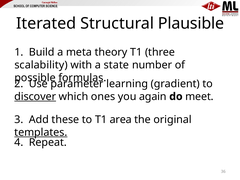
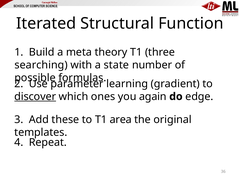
Plausible: Plausible -> Function (191, 23)
scalability: scalability -> searching (41, 65)
meet: meet -> edge (199, 96)
templates underline: present -> none (41, 132)
